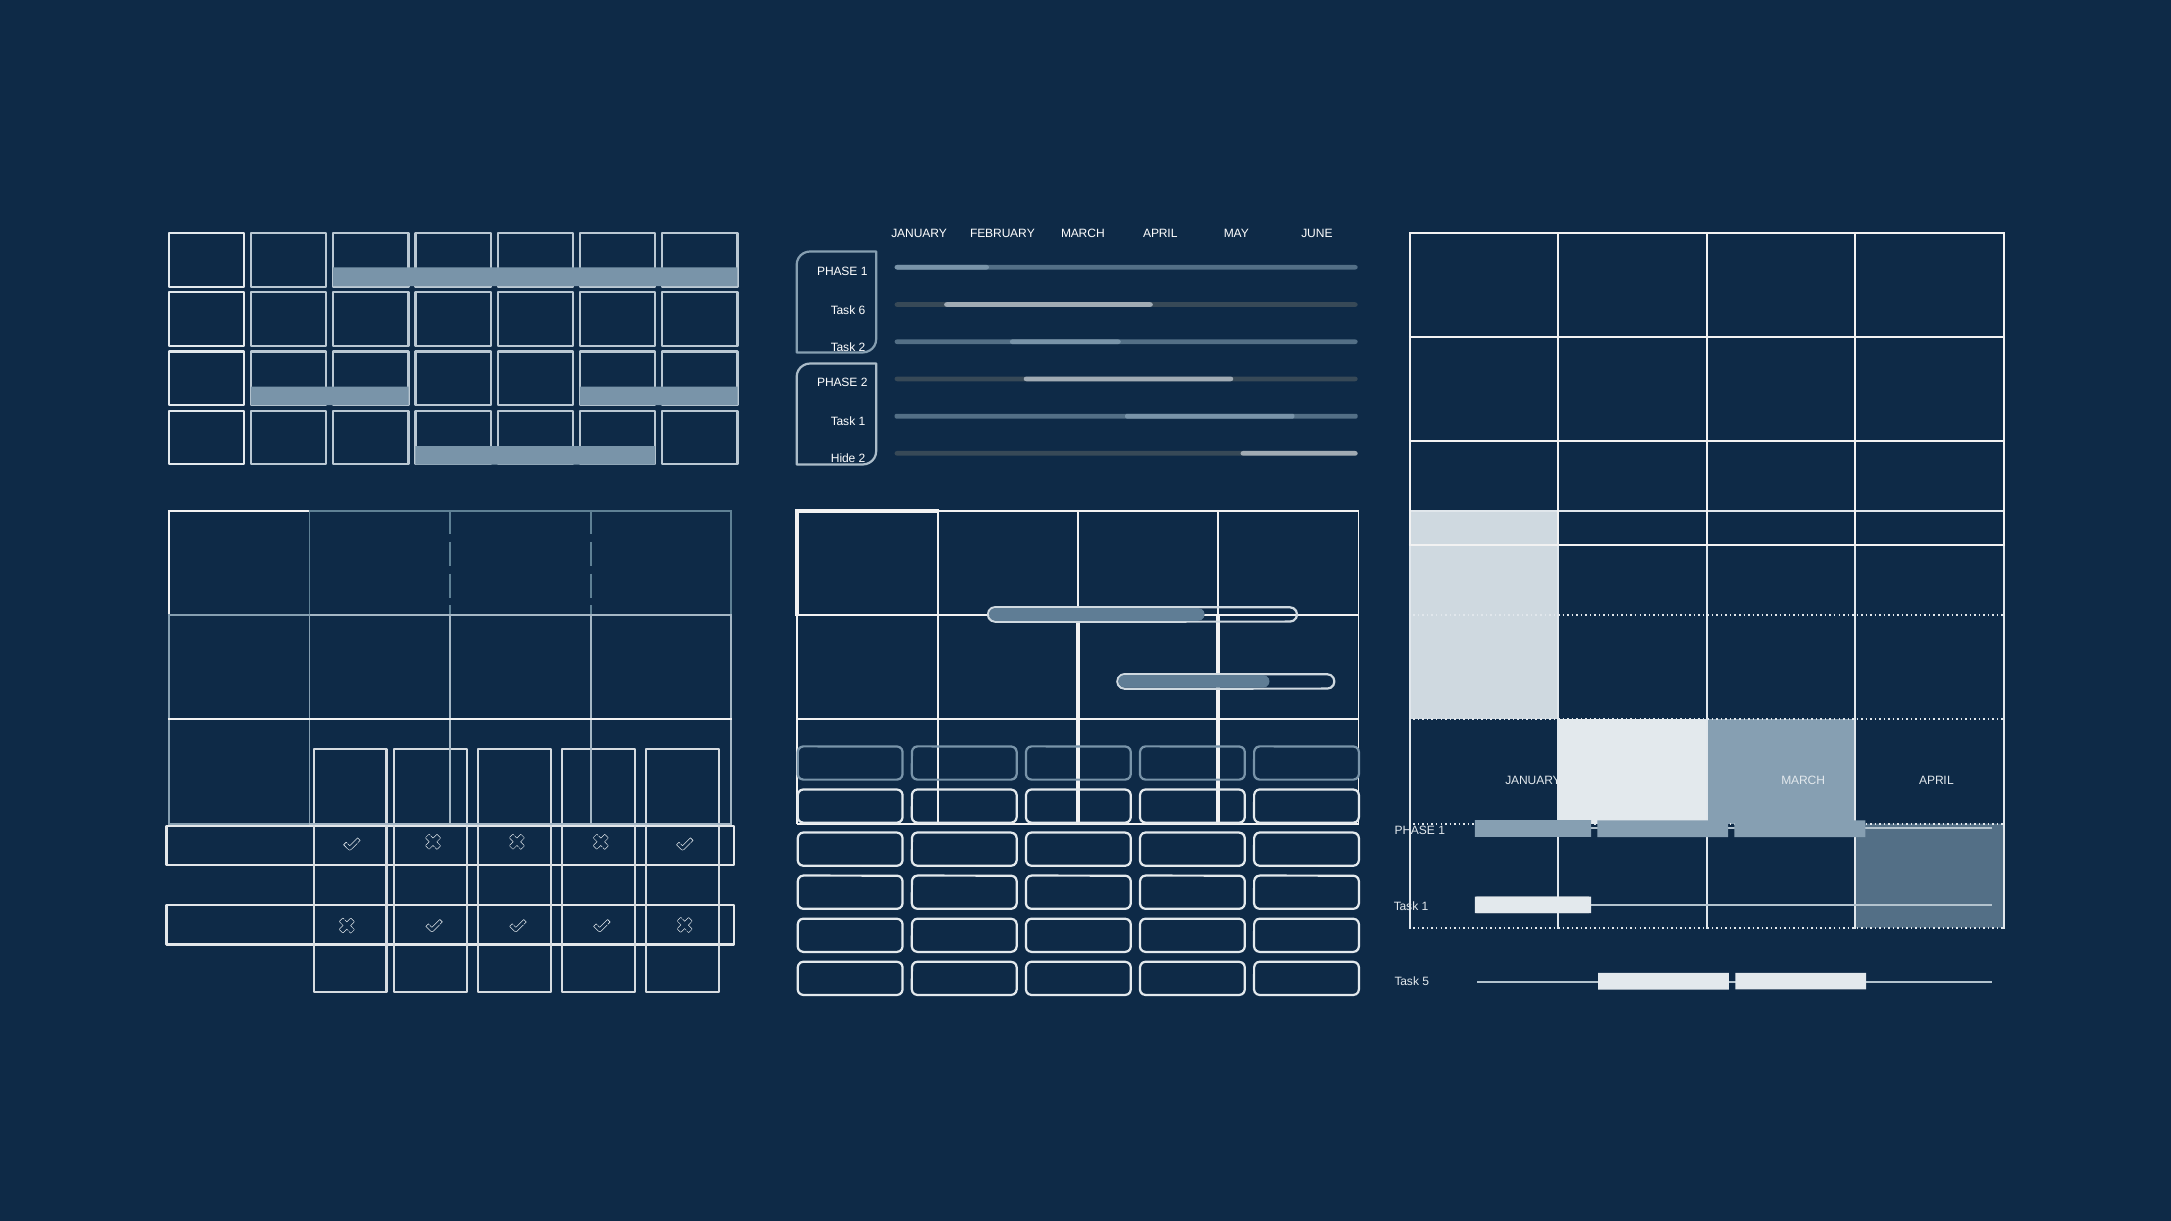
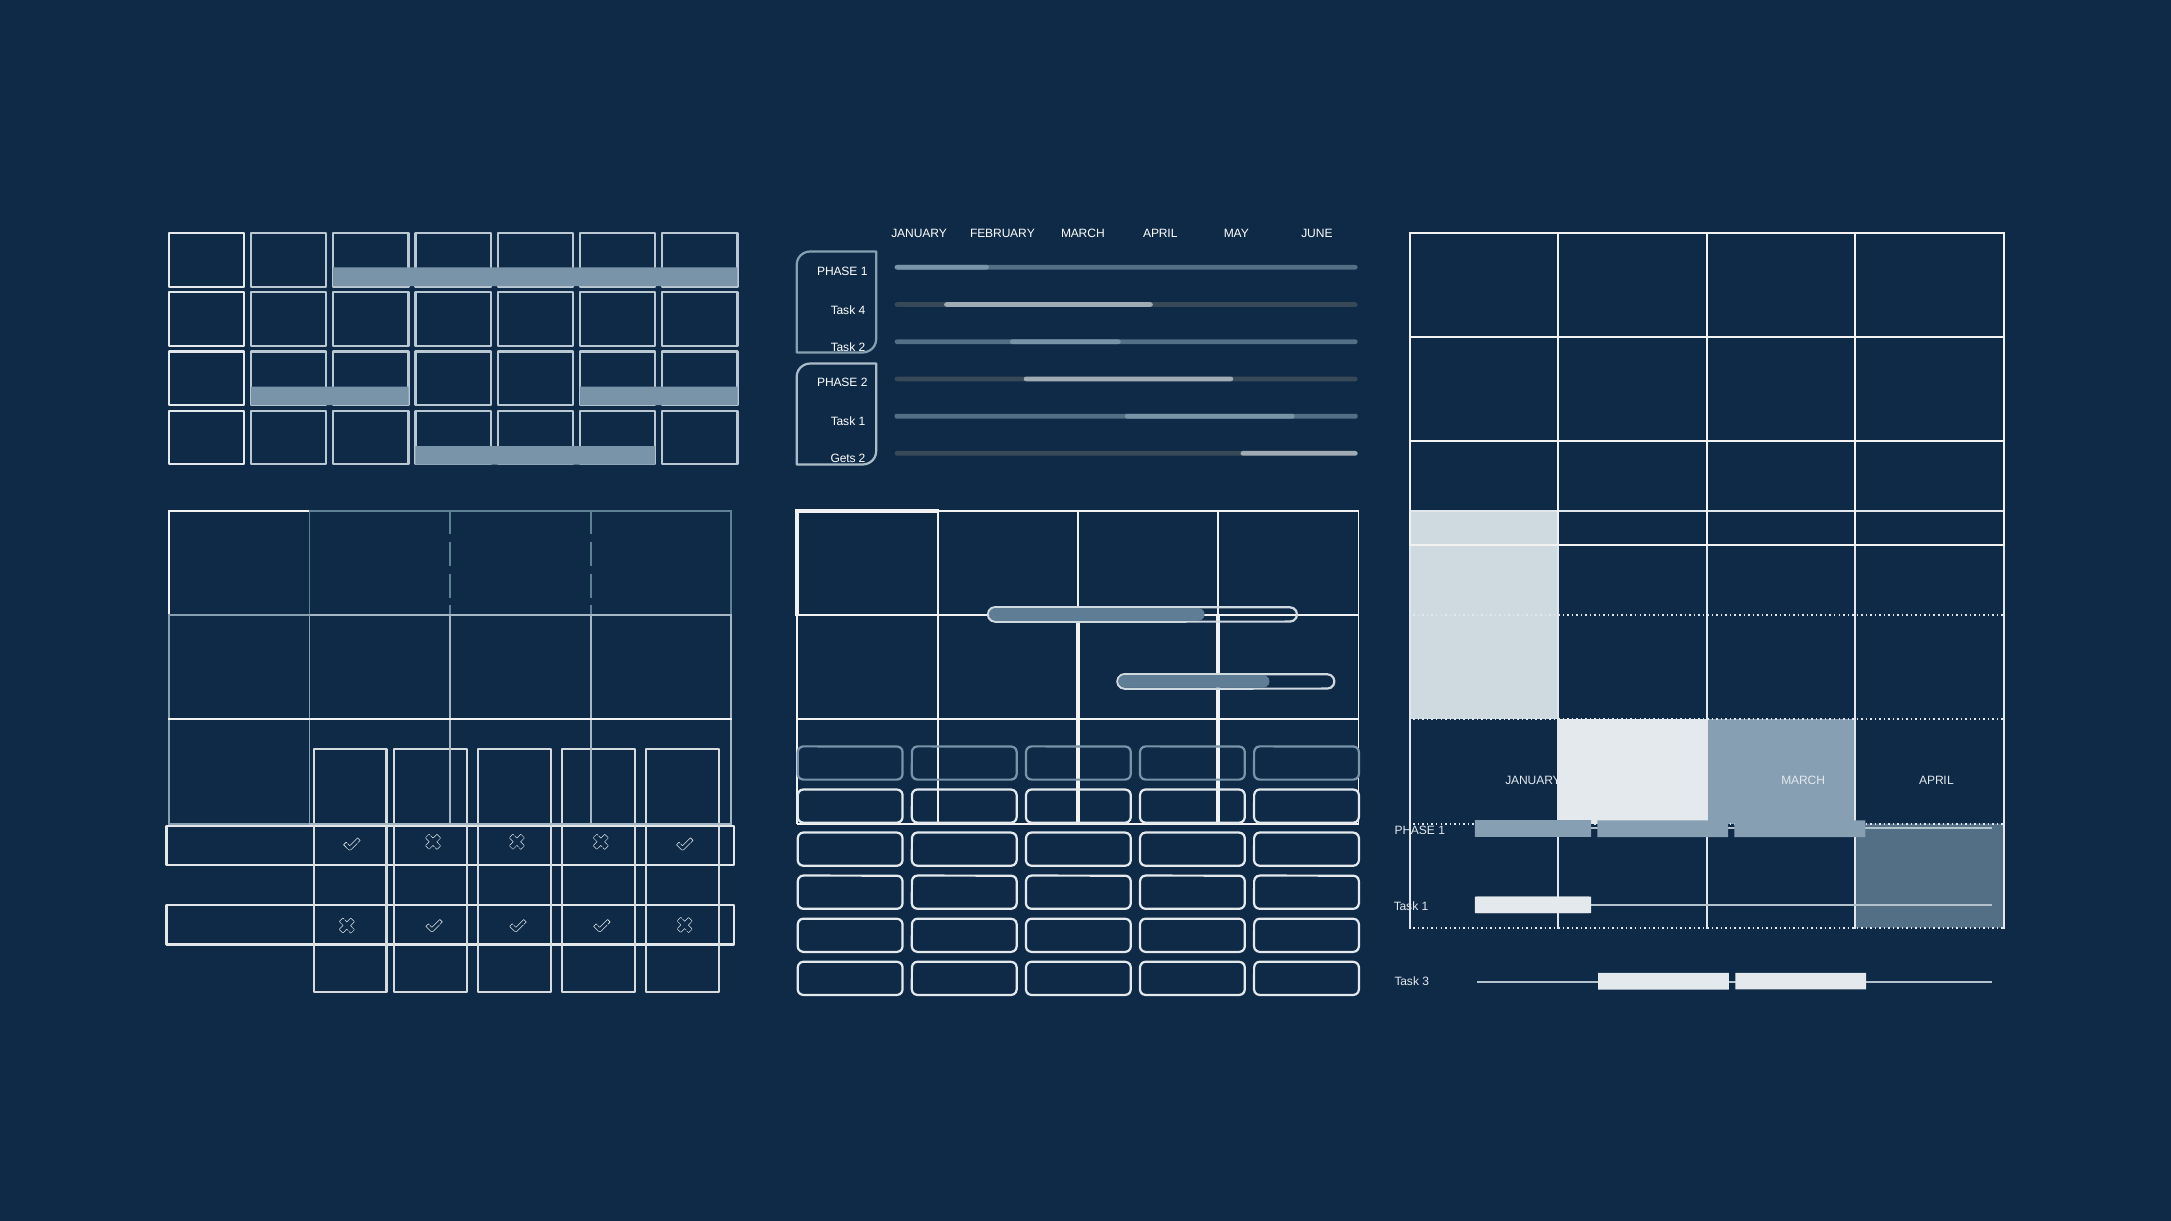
6: 6 -> 4 (862, 310)
Hide: Hide -> Gets (843, 459)
5: 5 -> 3 (1426, 982)
